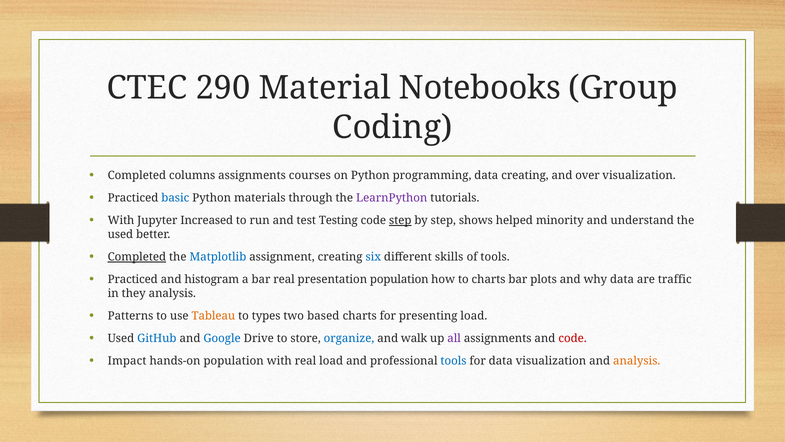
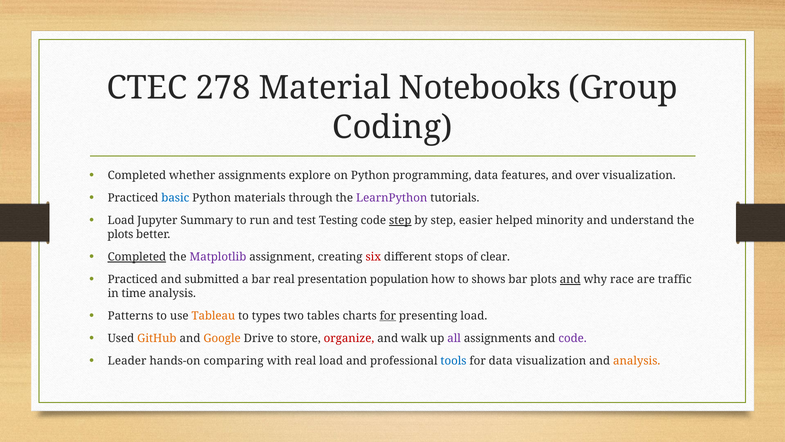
290: 290 -> 278 (223, 88)
columns: columns -> whether (192, 175)
courses: courses -> explore (310, 175)
data creating: creating -> features (525, 175)
With: With -> Load (121, 220)
Increased: Increased -> Summary (207, 220)
shows: shows -> easier (476, 220)
used: used -> plots (120, 234)
Matplotlib colour: blue -> purple (218, 257)
six colour: blue -> red (373, 257)
skills: skills -> stops (449, 257)
of tools: tools -> clear (495, 257)
histogram: histogram -> submitted (212, 279)
to charts: charts -> shows (489, 279)
and underline: none -> present (570, 279)
why data: data -> race (622, 279)
they: they -> time (134, 293)
based: based -> tables (323, 316)
for underline: none -> present (388, 316)
GitHub colour: blue -> orange (157, 338)
Google colour: blue -> orange (222, 338)
organize colour: blue -> red (349, 338)
code colour: red -> purple (573, 338)
Impact: Impact -> Leader (127, 361)
hands-on population: population -> comparing (234, 361)
